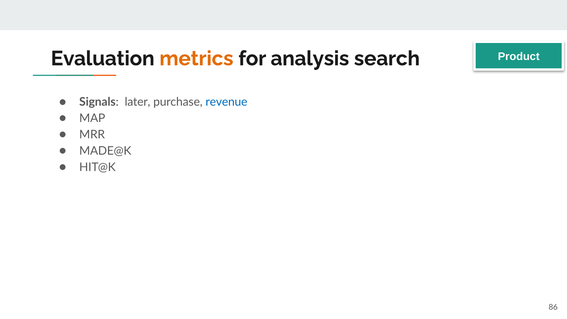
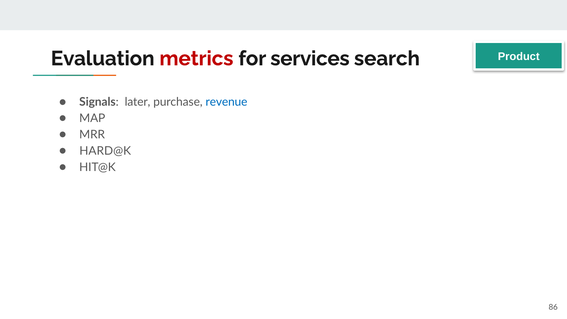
metrics colour: orange -> red (196, 58)
analysis: analysis -> services (310, 58)
MADE@K: MADE@K -> HARD@K (105, 151)
